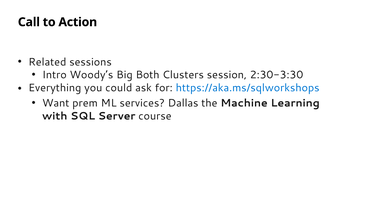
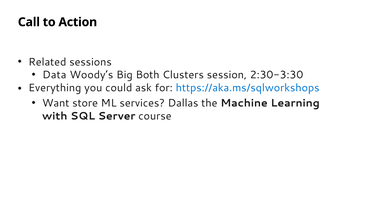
Intro: Intro -> Data (54, 75)
prem: prem -> store (85, 103)
